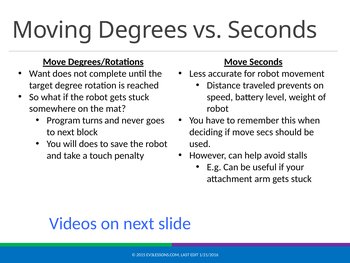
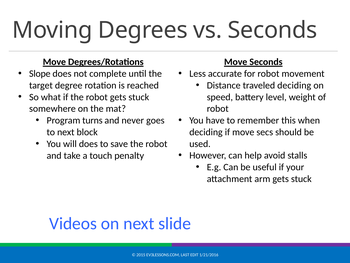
Want: Want -> Slope (40, 74)
traveled prevents: prevents -> deciding (294, 85)
